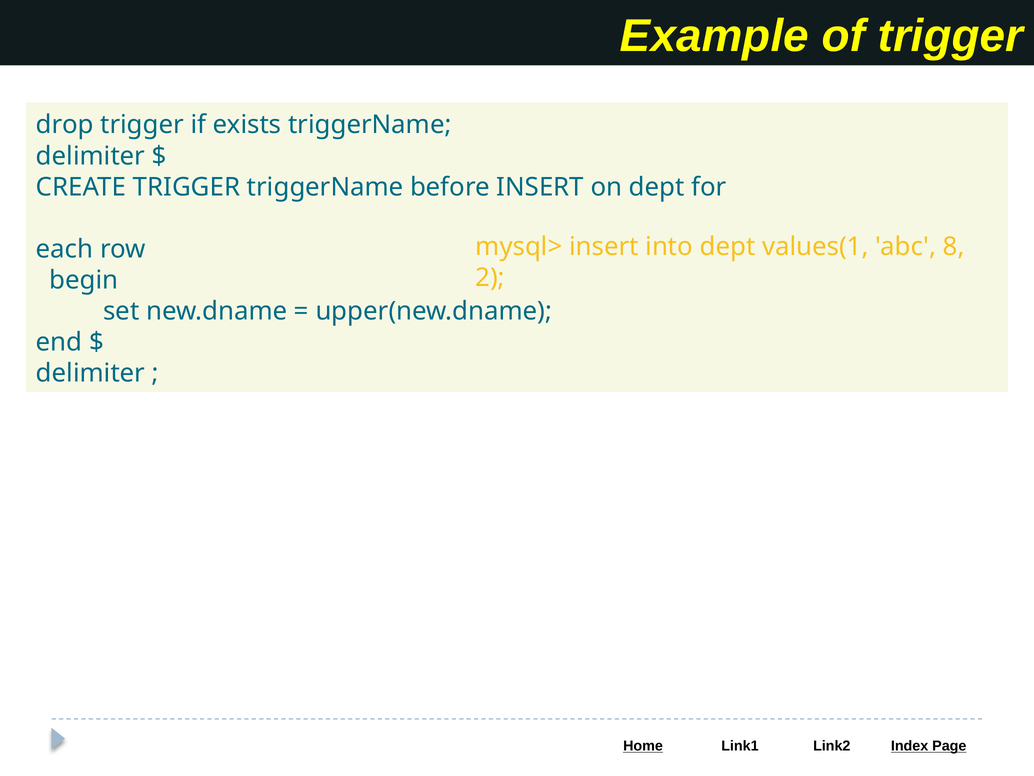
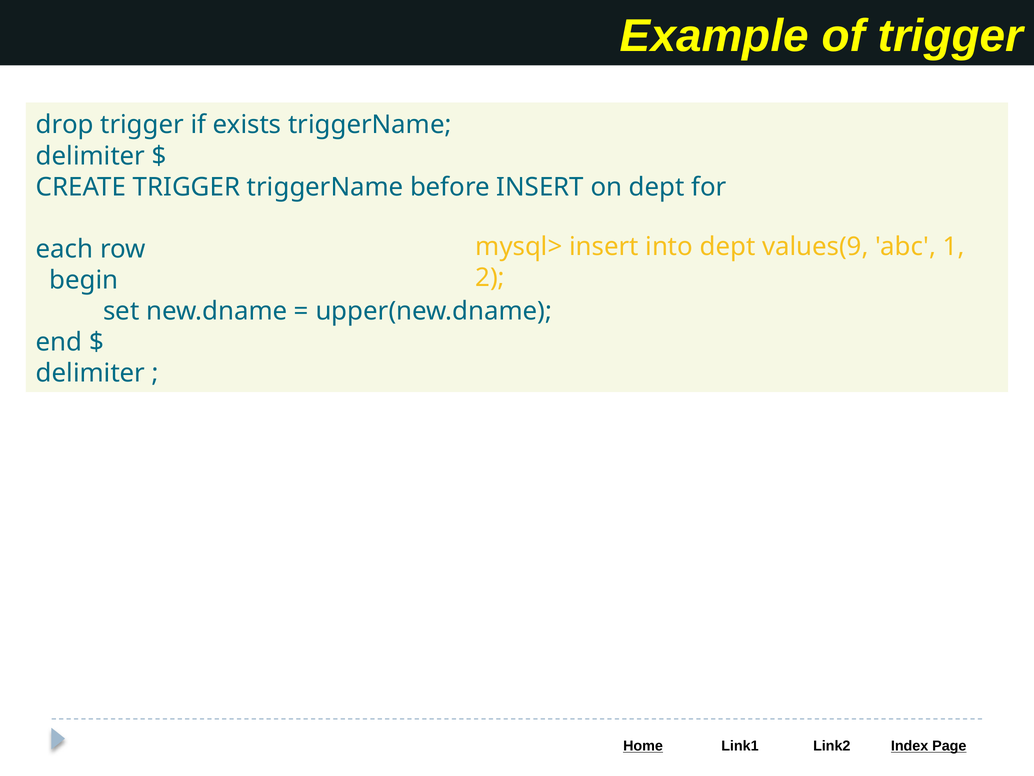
values(1: values(1 -> values(9 (815, 246)
8: 8 -> 1 (954, 246)
